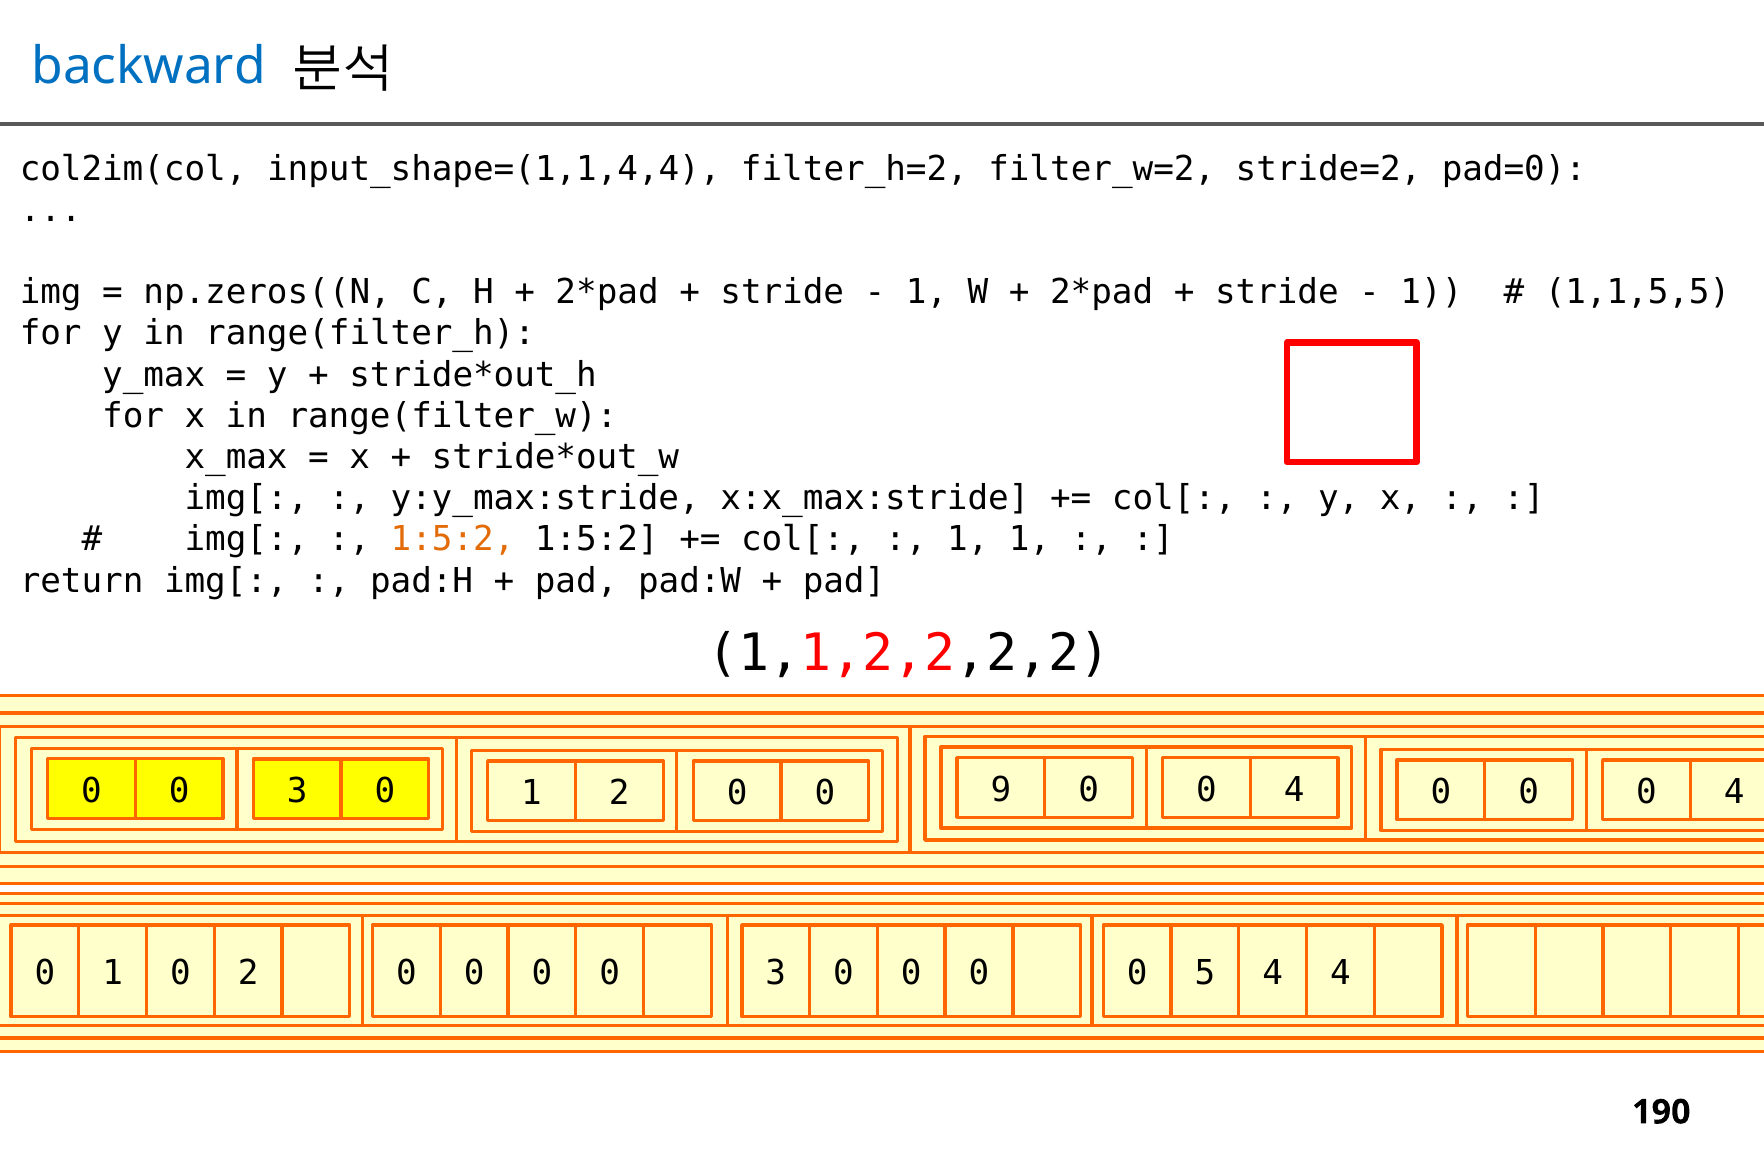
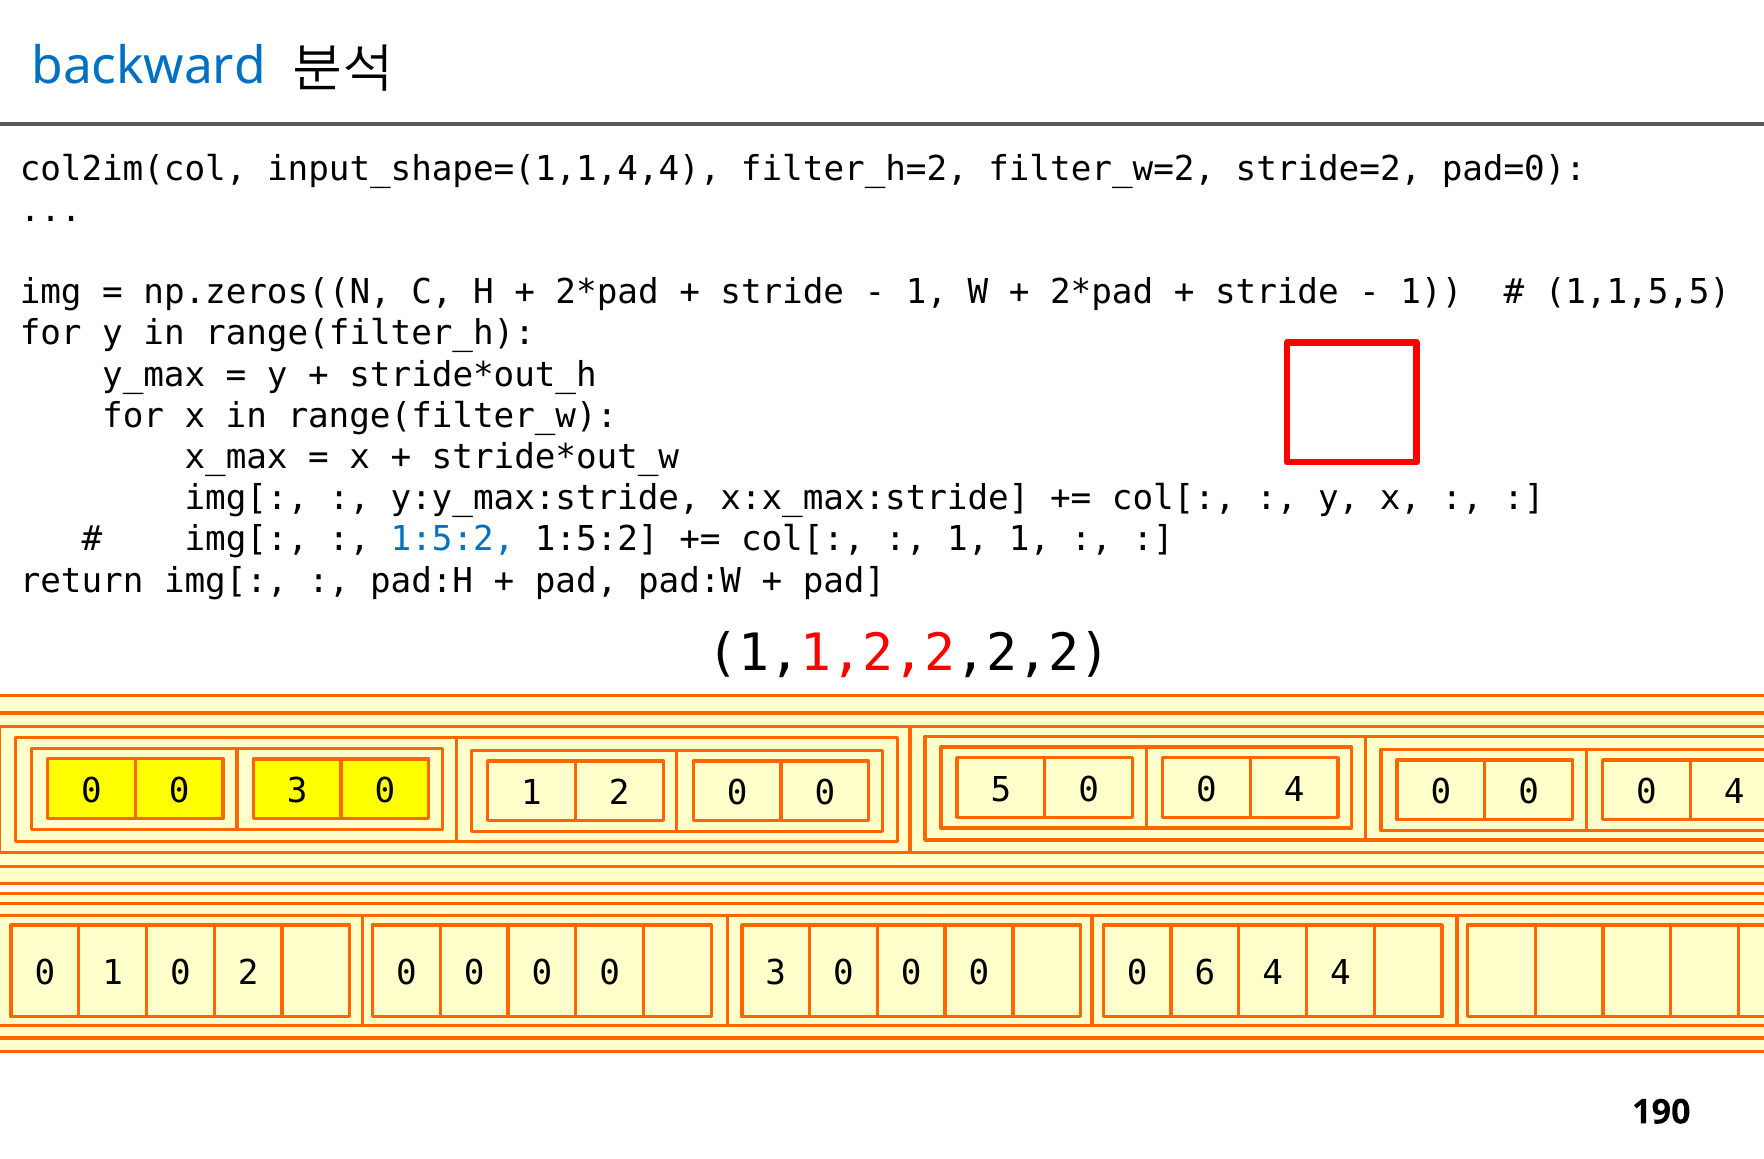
1:5:2 colour: orange -> blue (453, 539)
9: 9 -> 5 (1001, 790)
5: 5 -> 6 (1205, 973)
